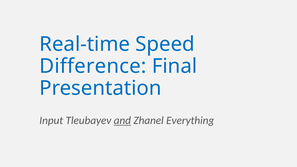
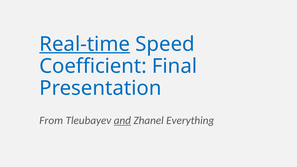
Real-time underline: none -> present (85, 44)
Difference: Difference -> Coefficient (93, 66)
Input: Input -> From (51, 121)
